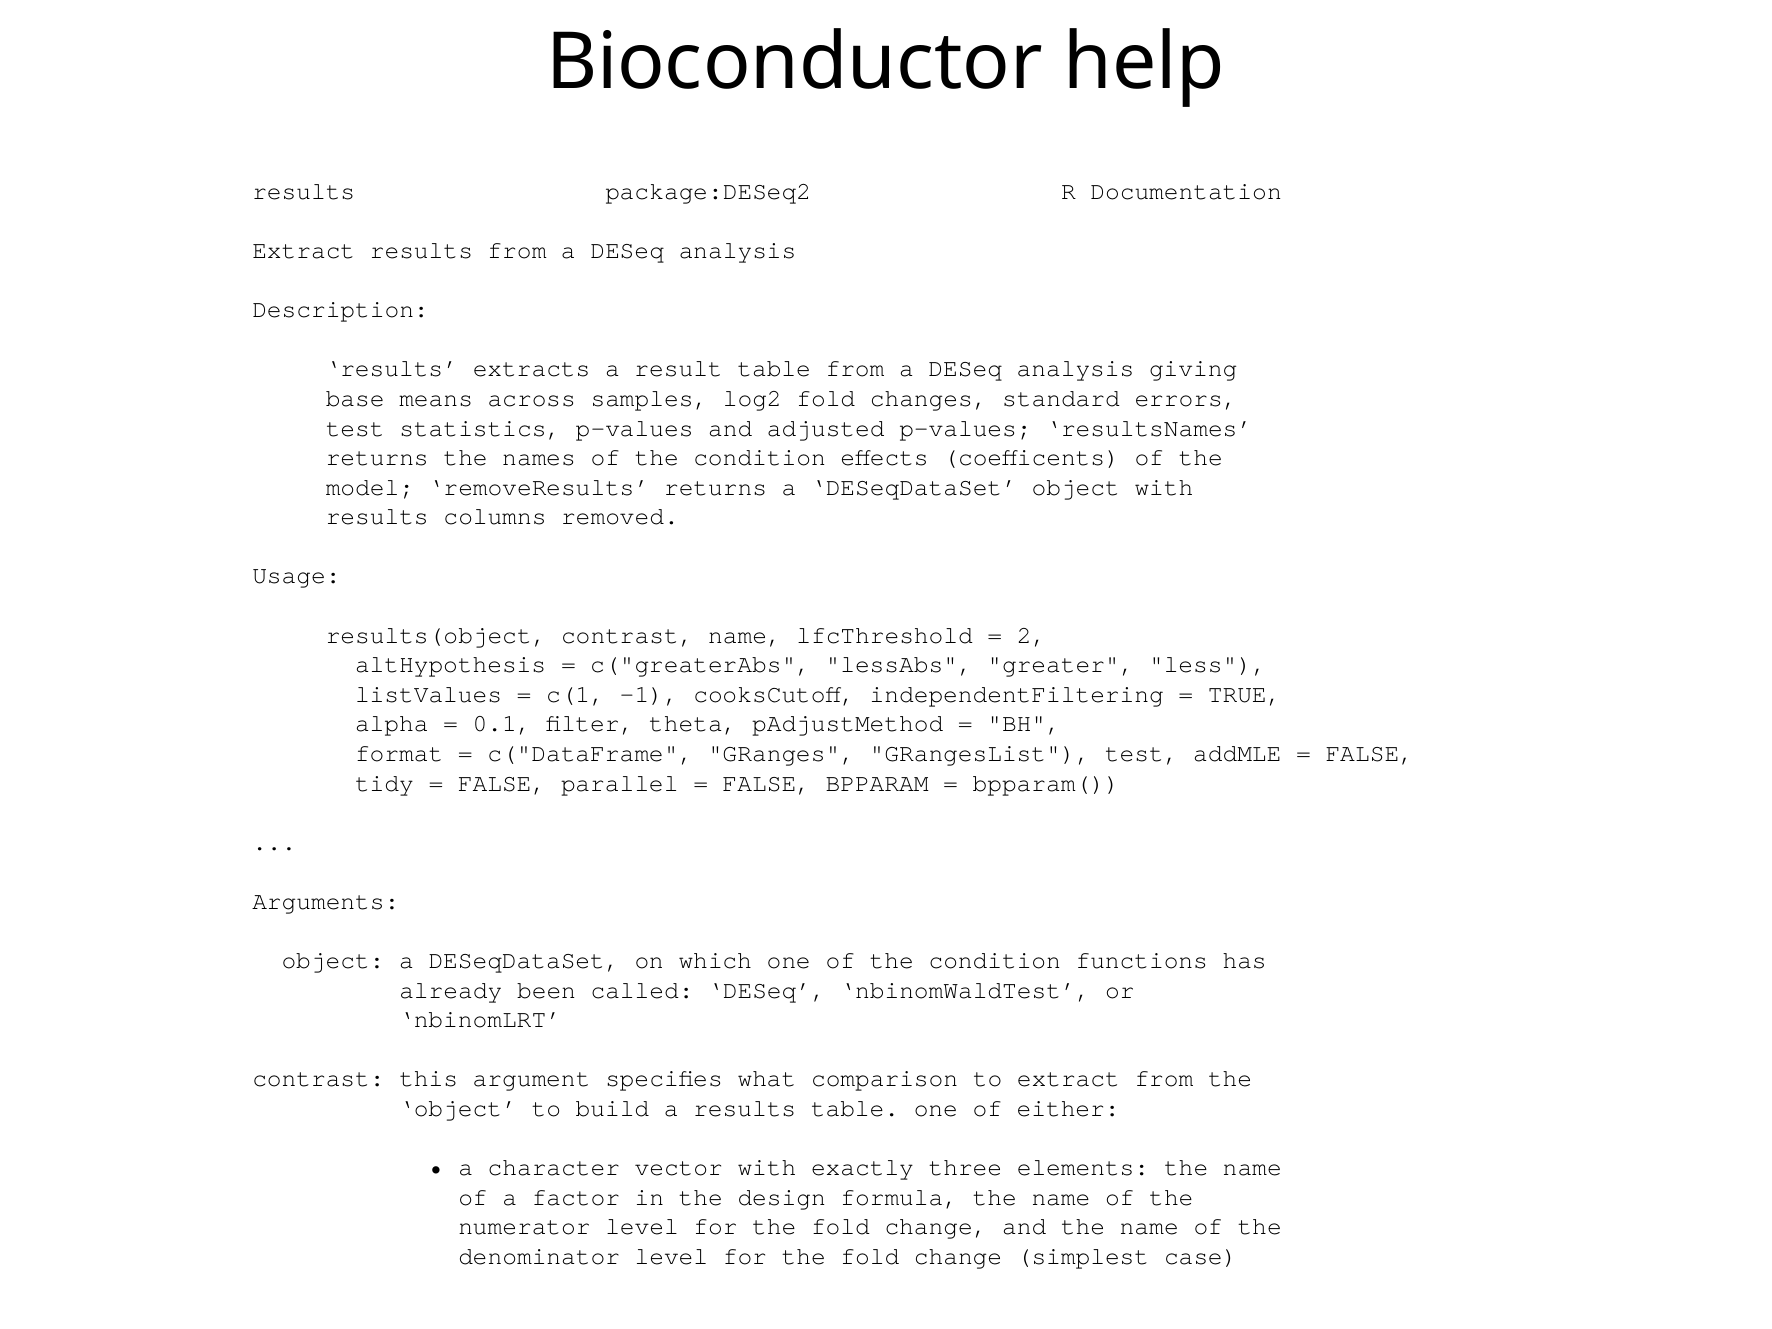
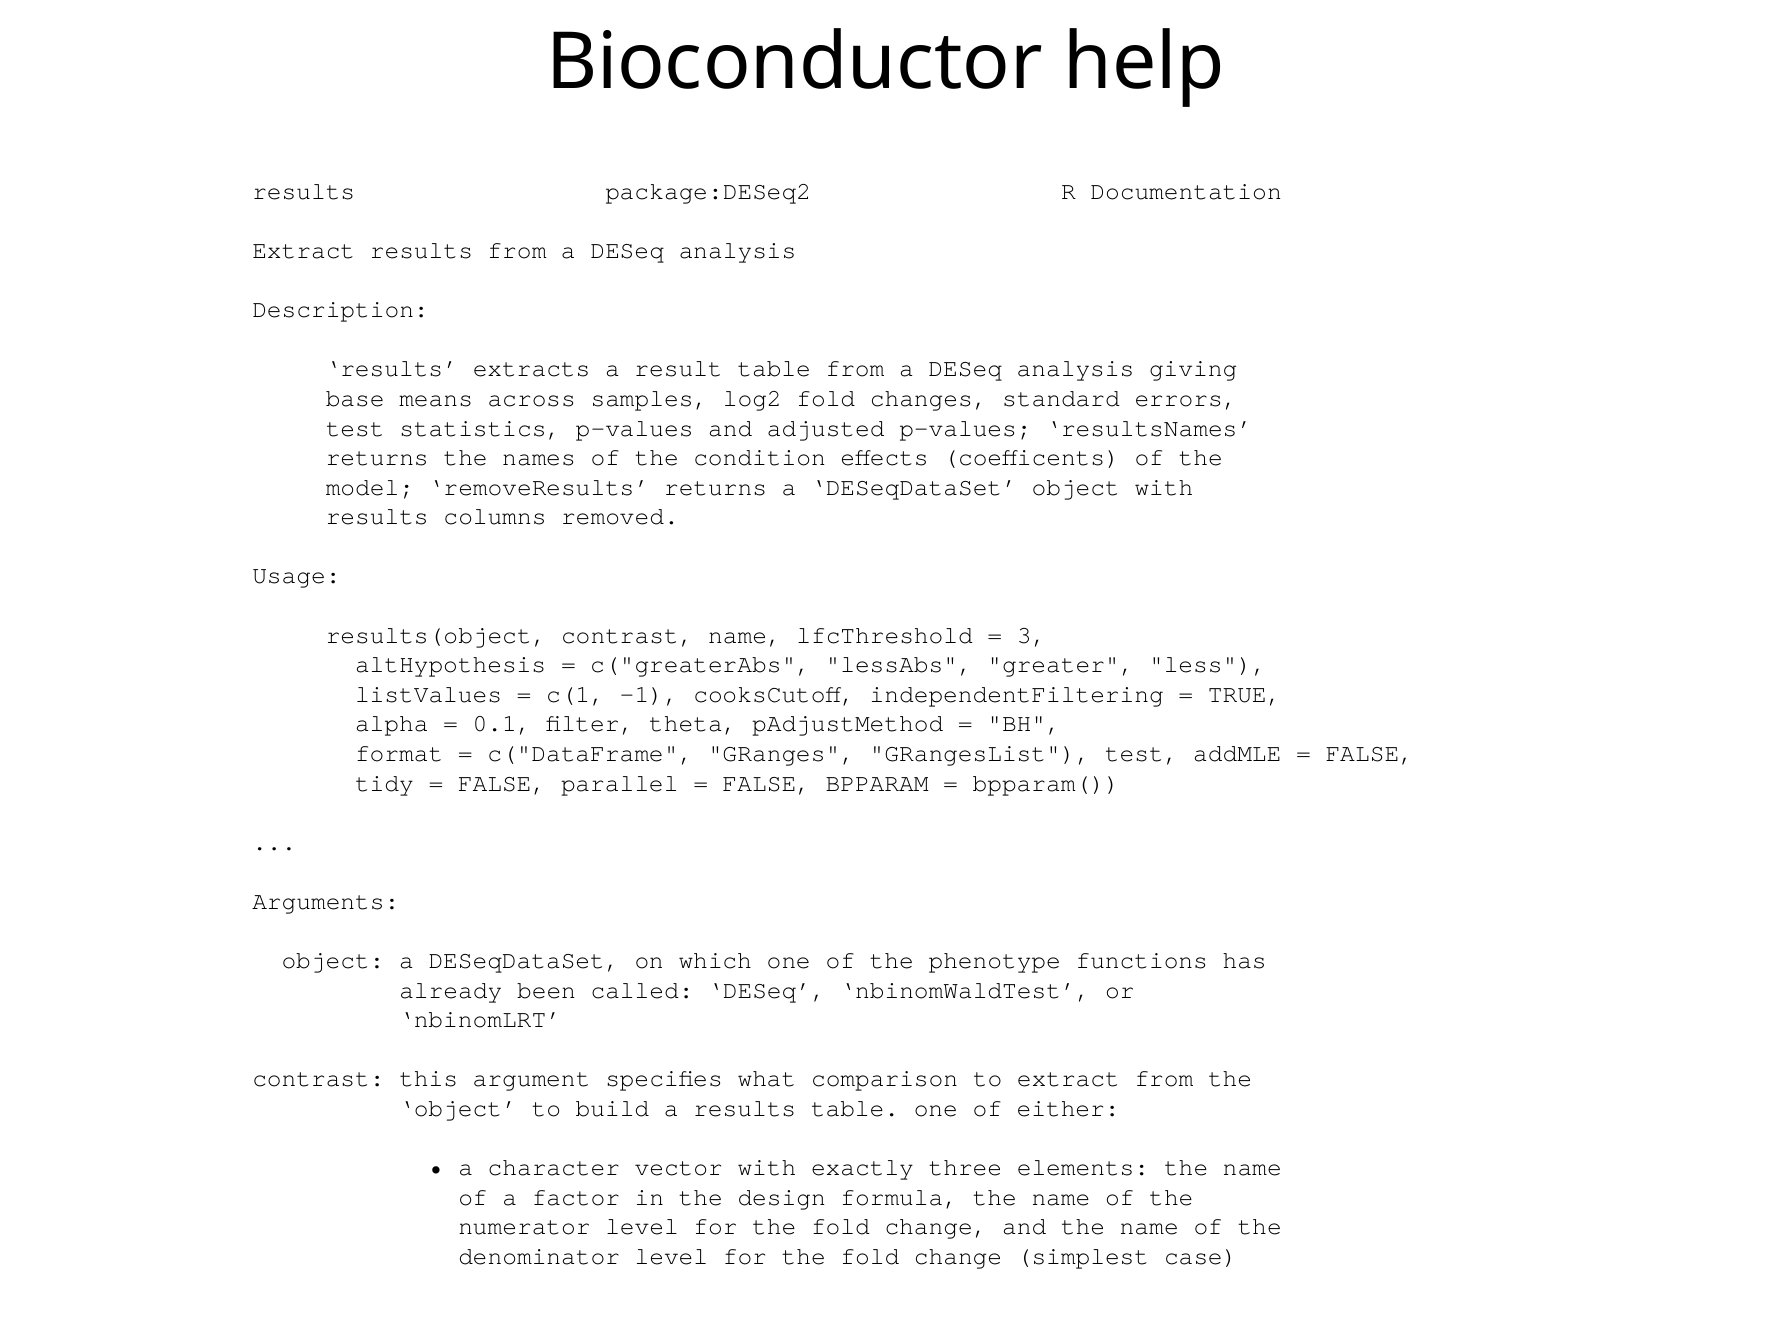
2: 2 -> 3 (1032, 635)
one of the condition: condition -> phenotype (995, 960)
